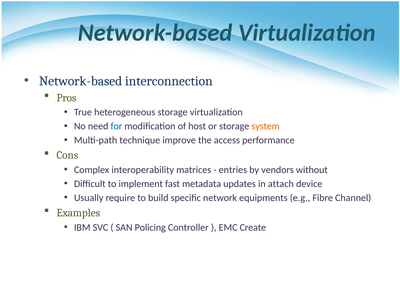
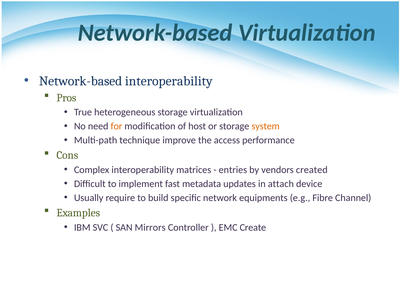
Network-based interconnection: interconnection -> interoperability (169, 81)
for colour: blue -> orange (116, 126)
without: without -> created (312, 170)
Policing: Policing -> Mirrors (150, 227)
